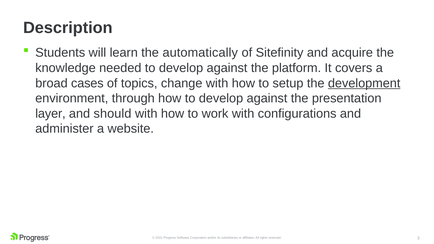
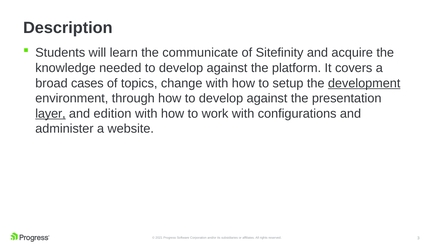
automatically: automatically -> communicate (200, 53)
layer underline: none -> present (50, 114)
should: should -> edition (113, 114)
